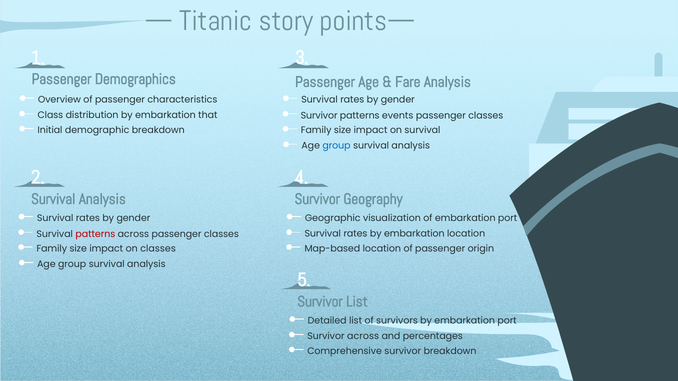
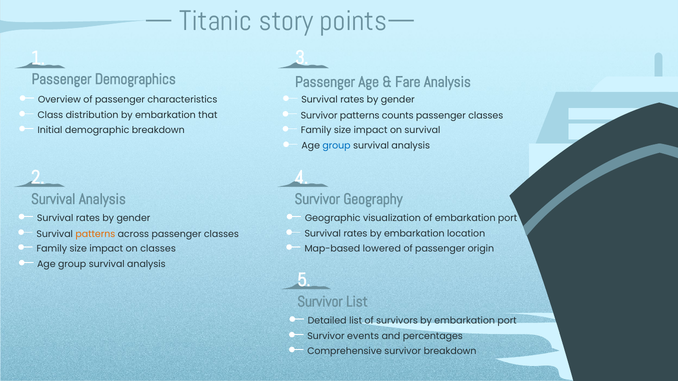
events: events -> counts (398, 116)
patterns colour: red -> orange (95, 234)
Map-based location: location -> lowered (382, 249)
Survivor across: across -> events (363, 336)
